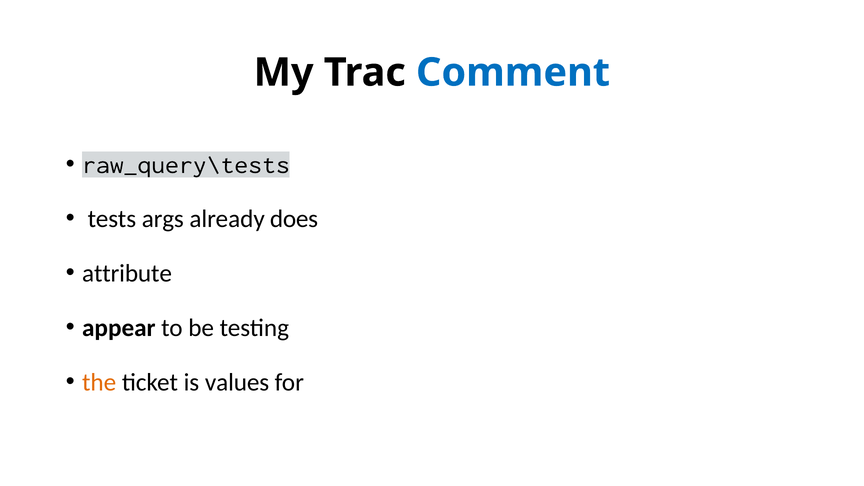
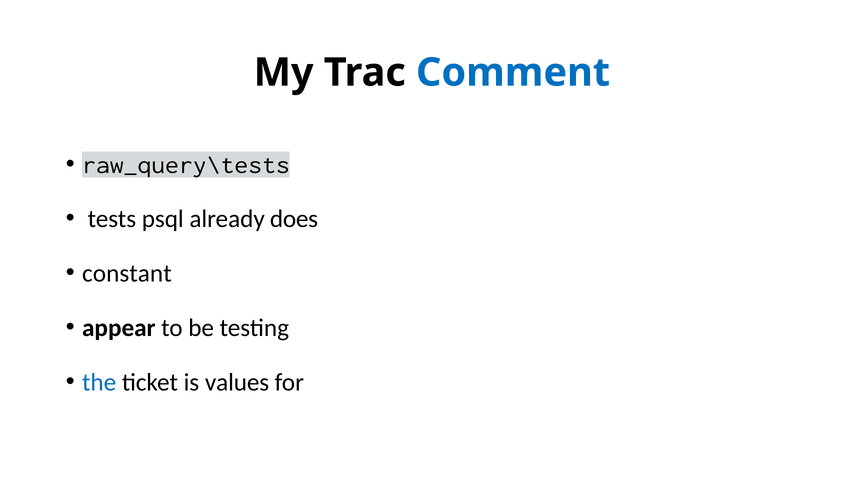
args: args -> psql (163, 219)
attribute: attribute -> constant (127, 273)
the colour: orange -> blue (99, 382)
